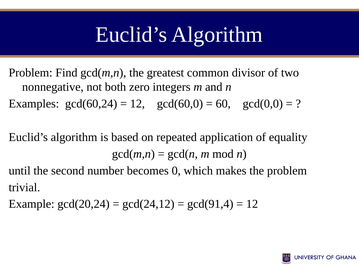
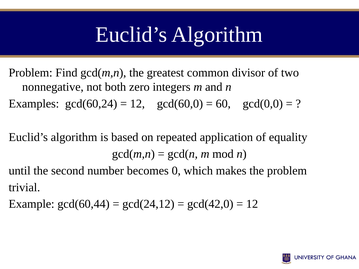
gcd(20,24: gcd(20,24 -> gcd(60,44 (84, 204)
gcd(91,4: gcd(91,4 -> gcd(42,0 (210, 204)
